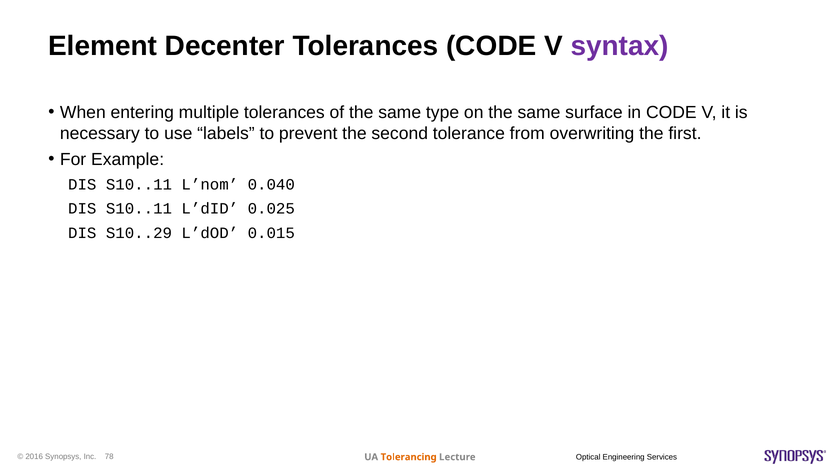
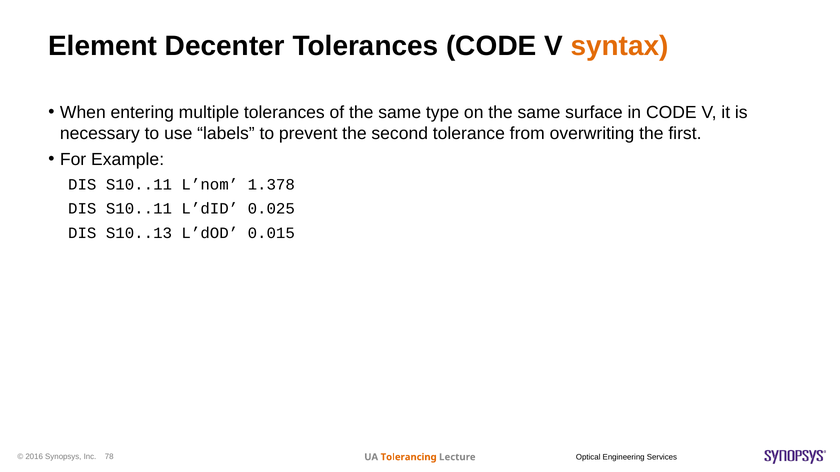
syntax colour: purple -> orange (620, 46)
0.040: 0.040 -> 1.378 (271, 185)
S10..29: S10..29 -> S10..13 (139, 233)
